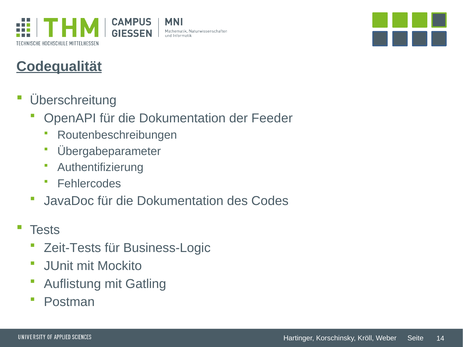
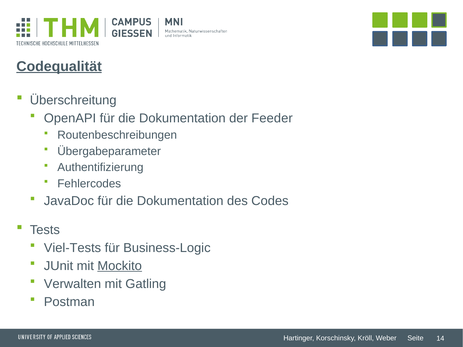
Zeit-Tests: Zeit-Tests -> Viel-Tests (72, 248)
Mockito underline: none -> present (120, 266)
Auflistung: Auflistung -> Verwalten (73, 284)
